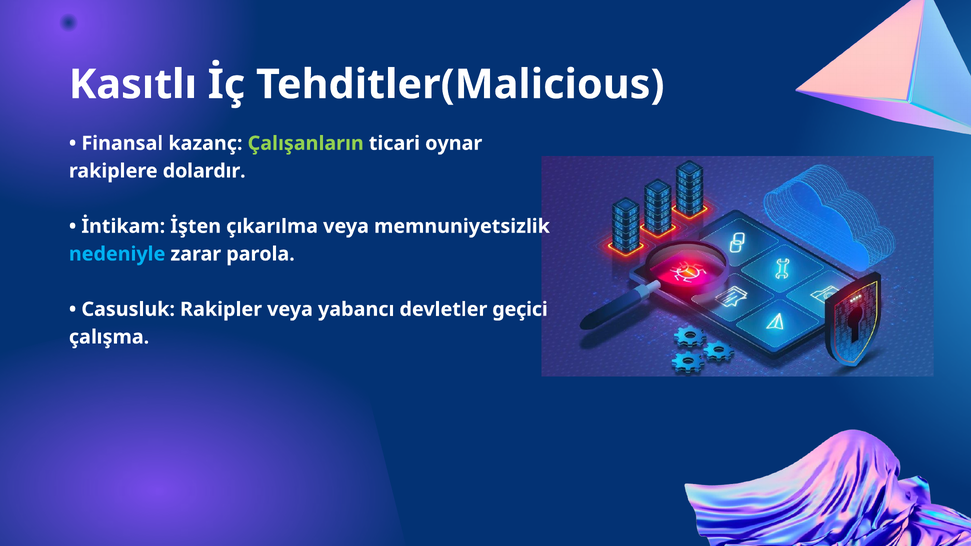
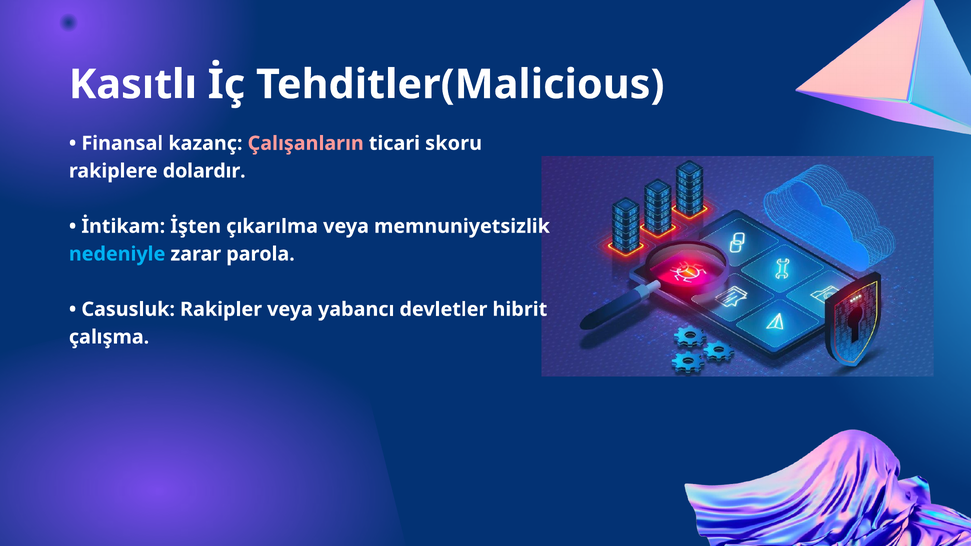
Çalışanların colour: light green -> pink (306, 143)
oynar: oynar -> skoru (454, 143)
geçici: geçici -> hibrit (520, 309)
